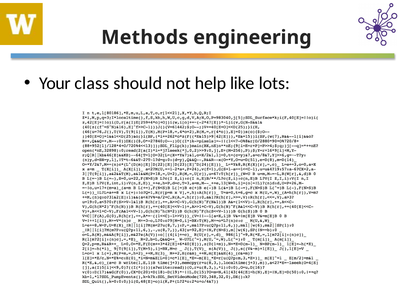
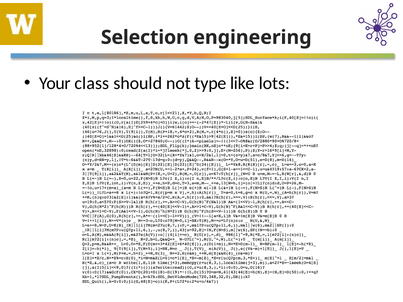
Methods: Methods -> Selection (145, 37)
help: help -> type (211, 83)
